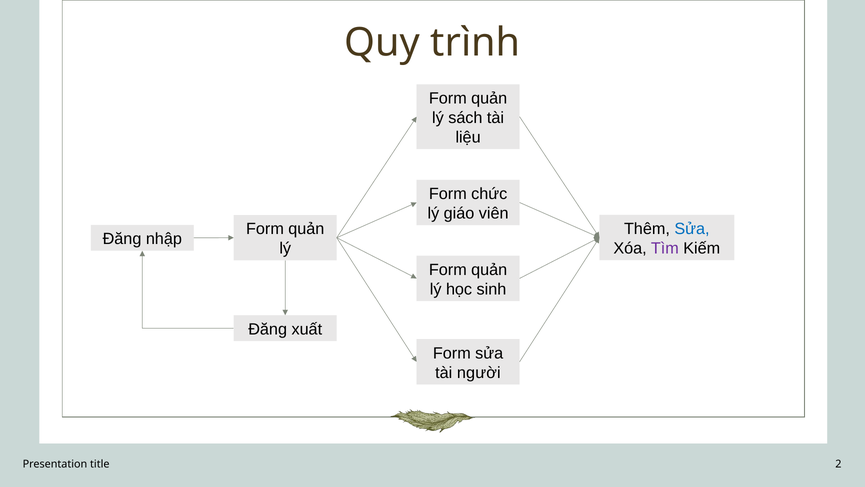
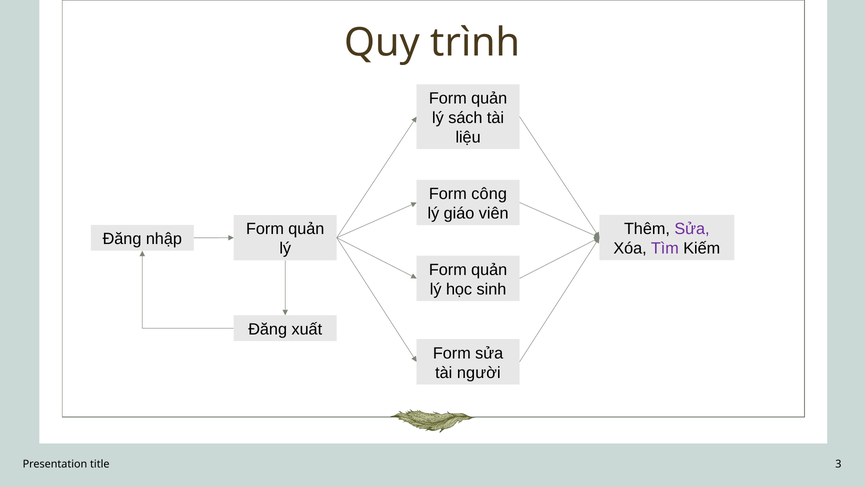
chức: chức -> công (489, 194)
Sửa colour: blue -> purple (692, 229)
2: 2 -> 3 (838, 464)
